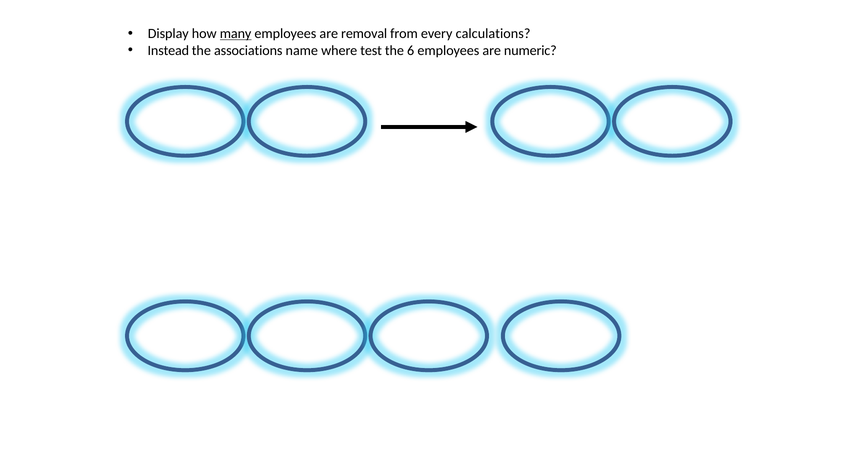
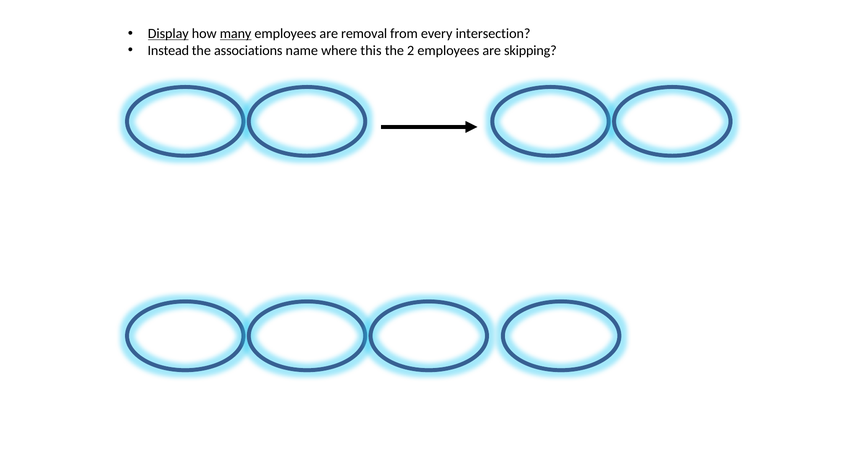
Display underline: none -> present (168, 34)
calculations: calculations -> intersection (493, 34)
test: test -> this (371, 51)
6: 6 -> 2 (411, 51)
numeric: numeric -> skipping (530, 51)
